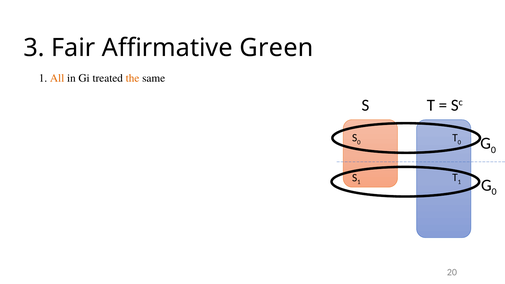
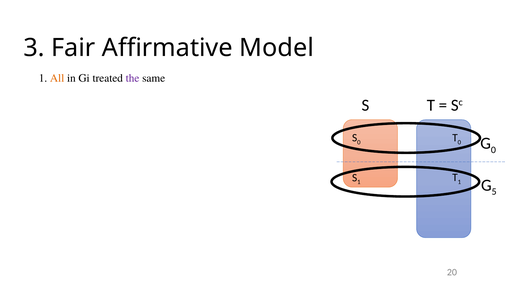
Green: Green -> Model (277, 48)
the colour: orange -> purple (133, 78)
0: 0 -> 5 (494, 192)
